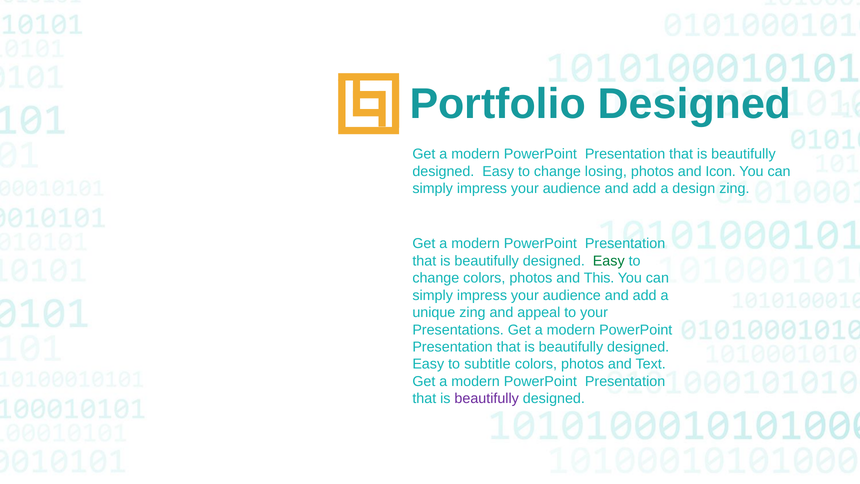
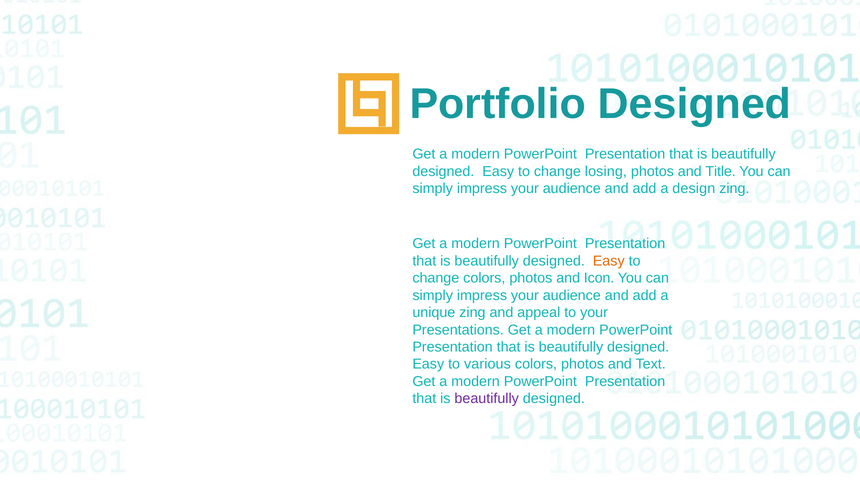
Icon: Icon -> Title (721, 171)
Easy colour: green -> orange (609, 261)
This: This -> Icon (599, 278)
subtitle: subtitle -> various (487, 364)
